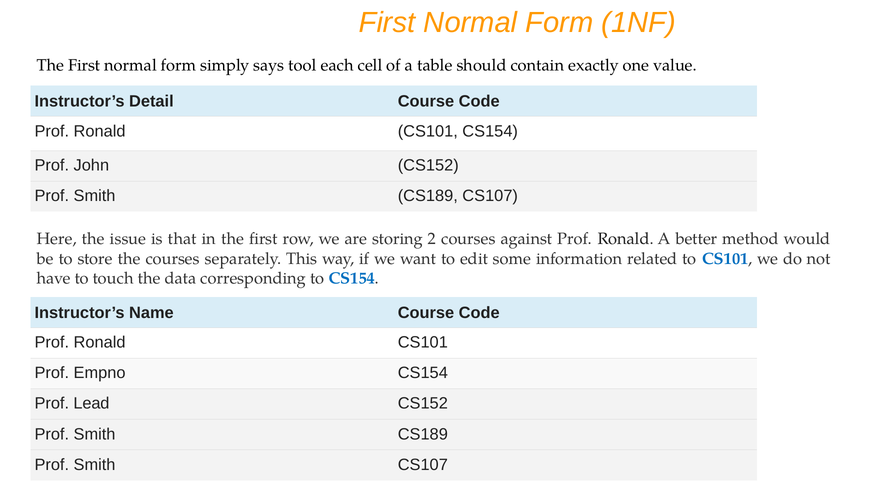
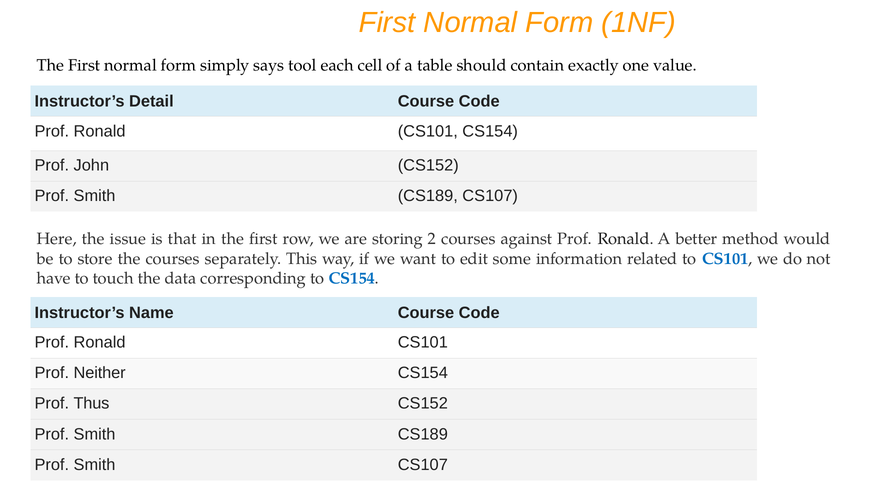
Empno: Empno -> Neither (100, 373)
Lead: Lead -> Thus (91, 404)
